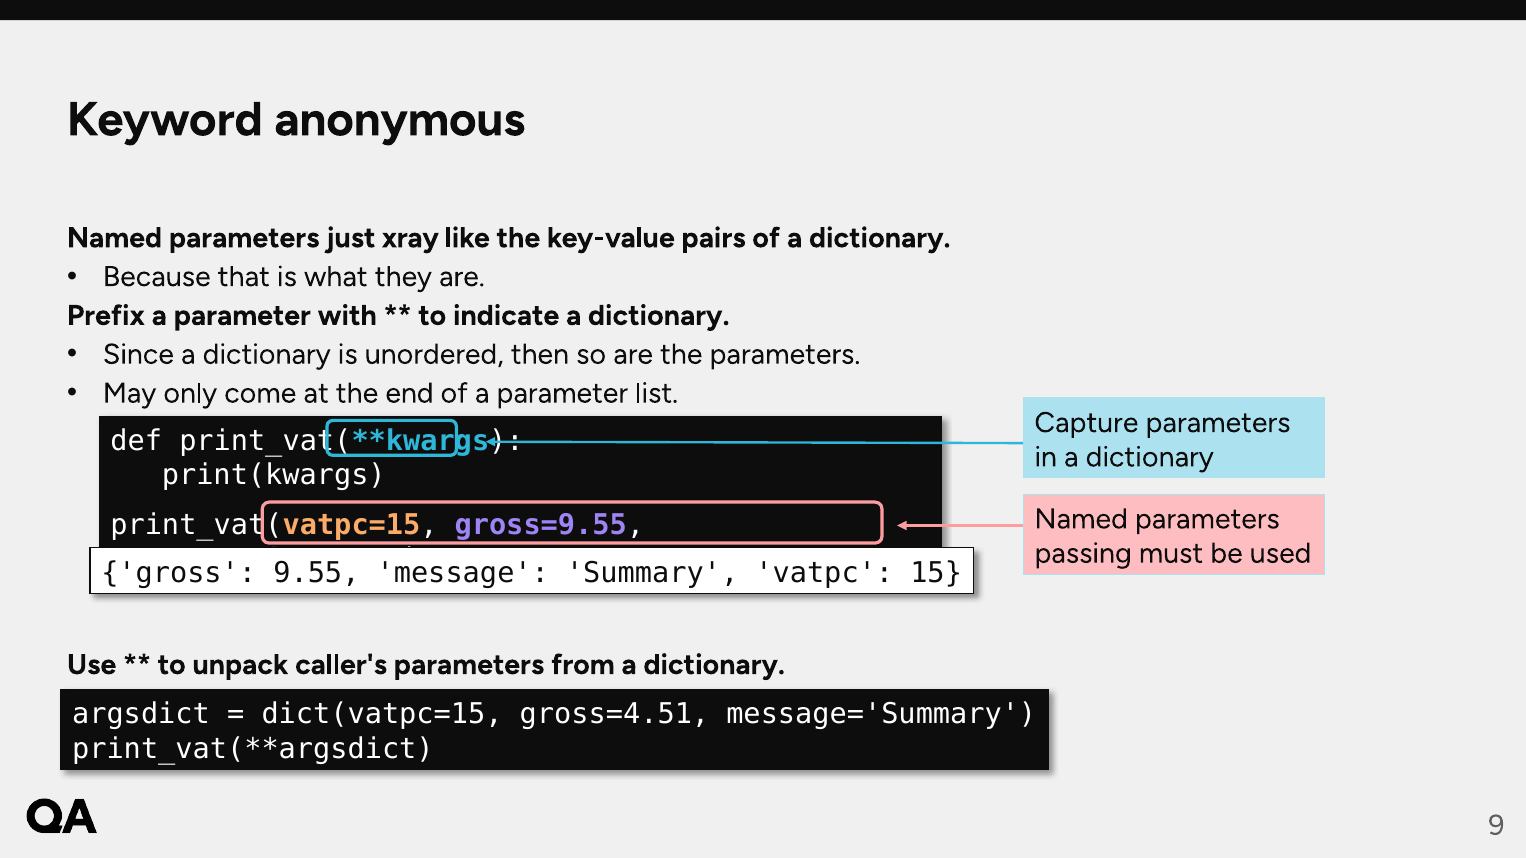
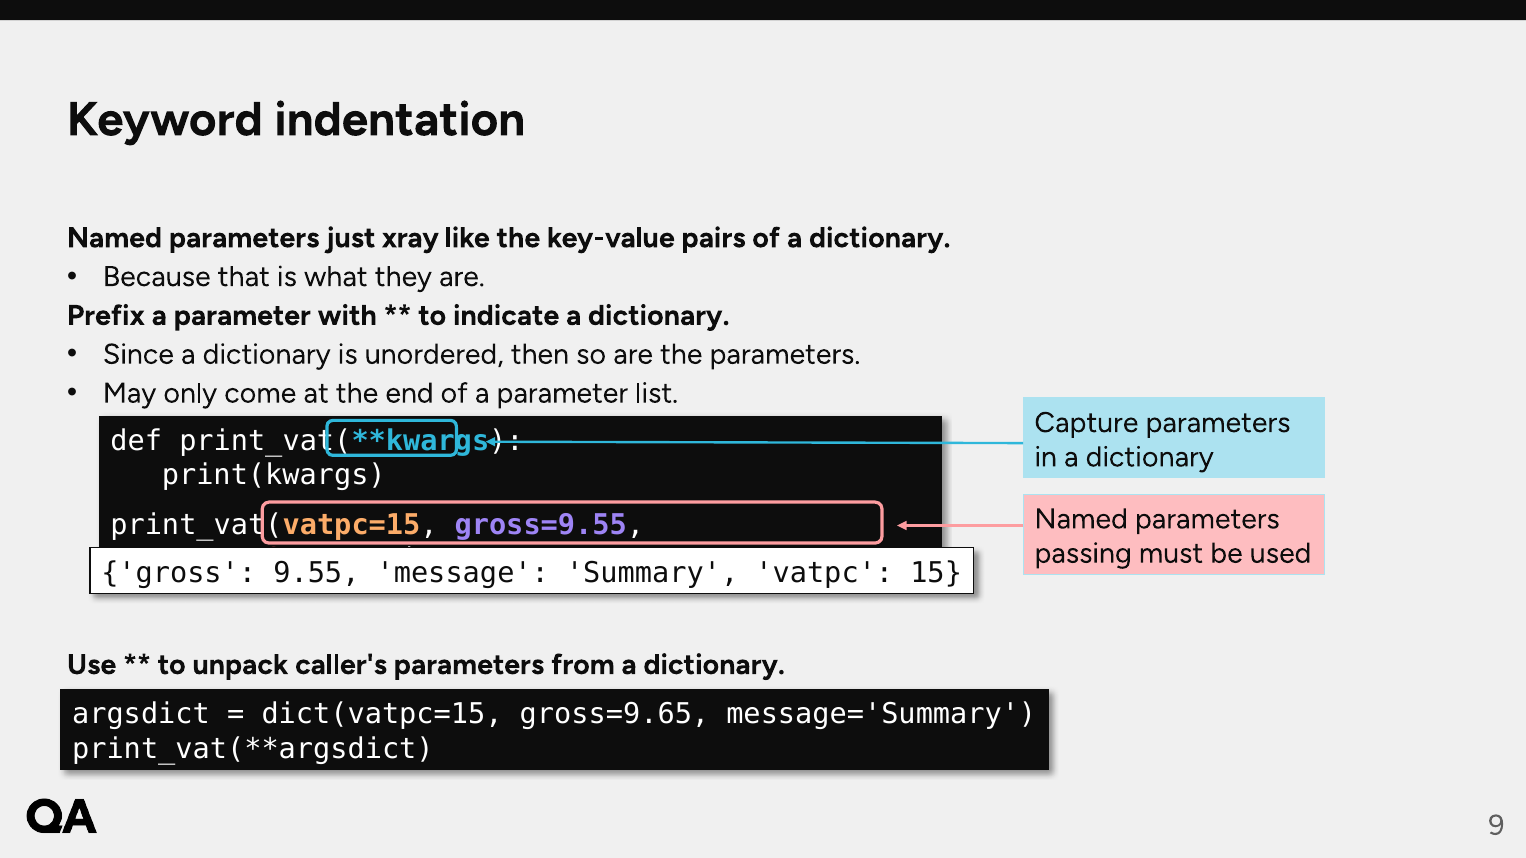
anonymous: anonymous -> indentation (400, 120)
gross=4.51: gross=4.51 -> gross=9.65 (614, 715)
